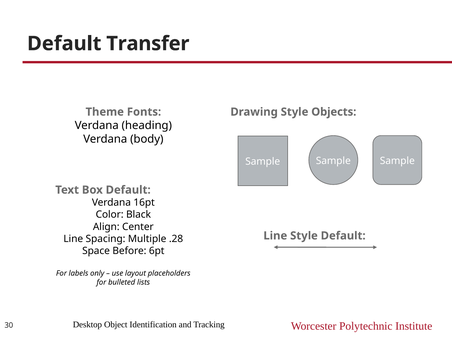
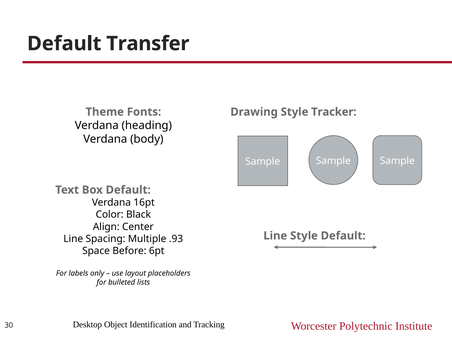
Objects: Objects -> Tracker (334, 112)
.28: .28 -> .93 (176, 239)
